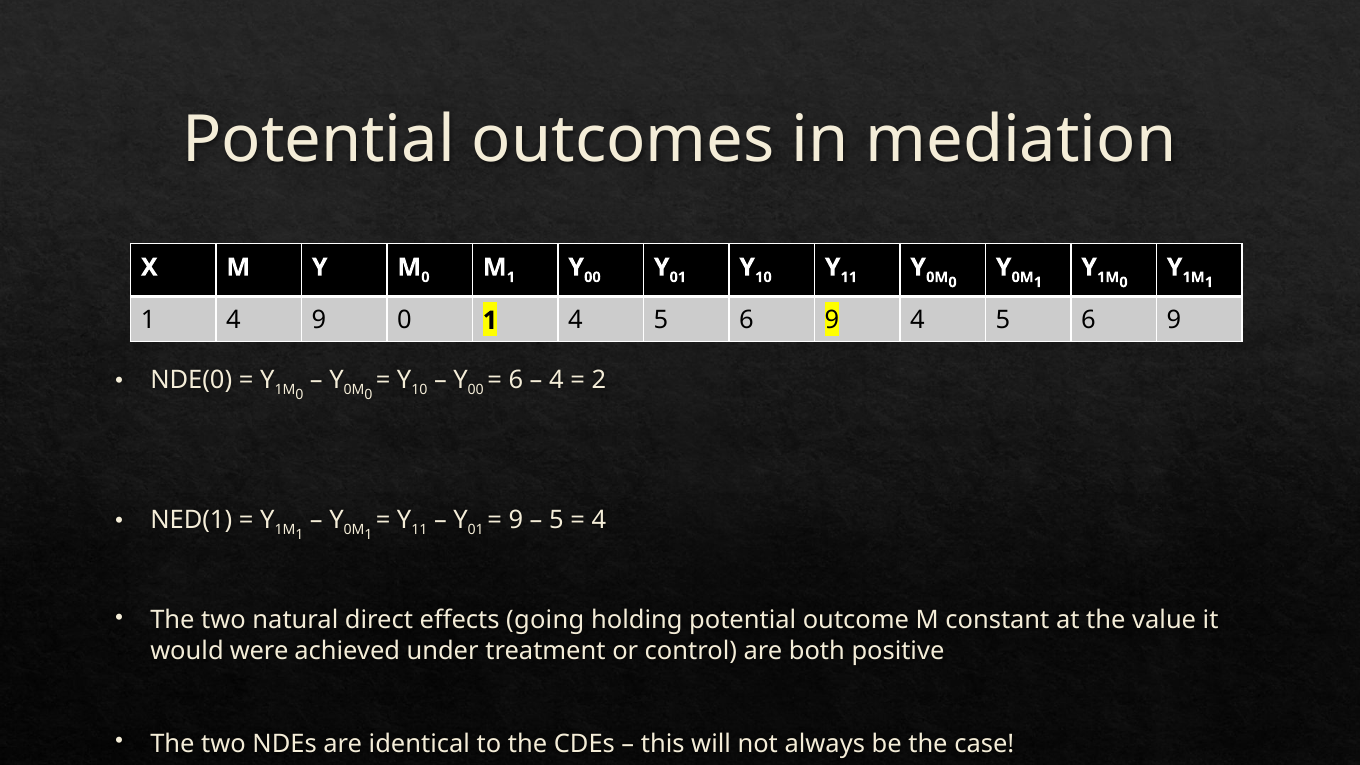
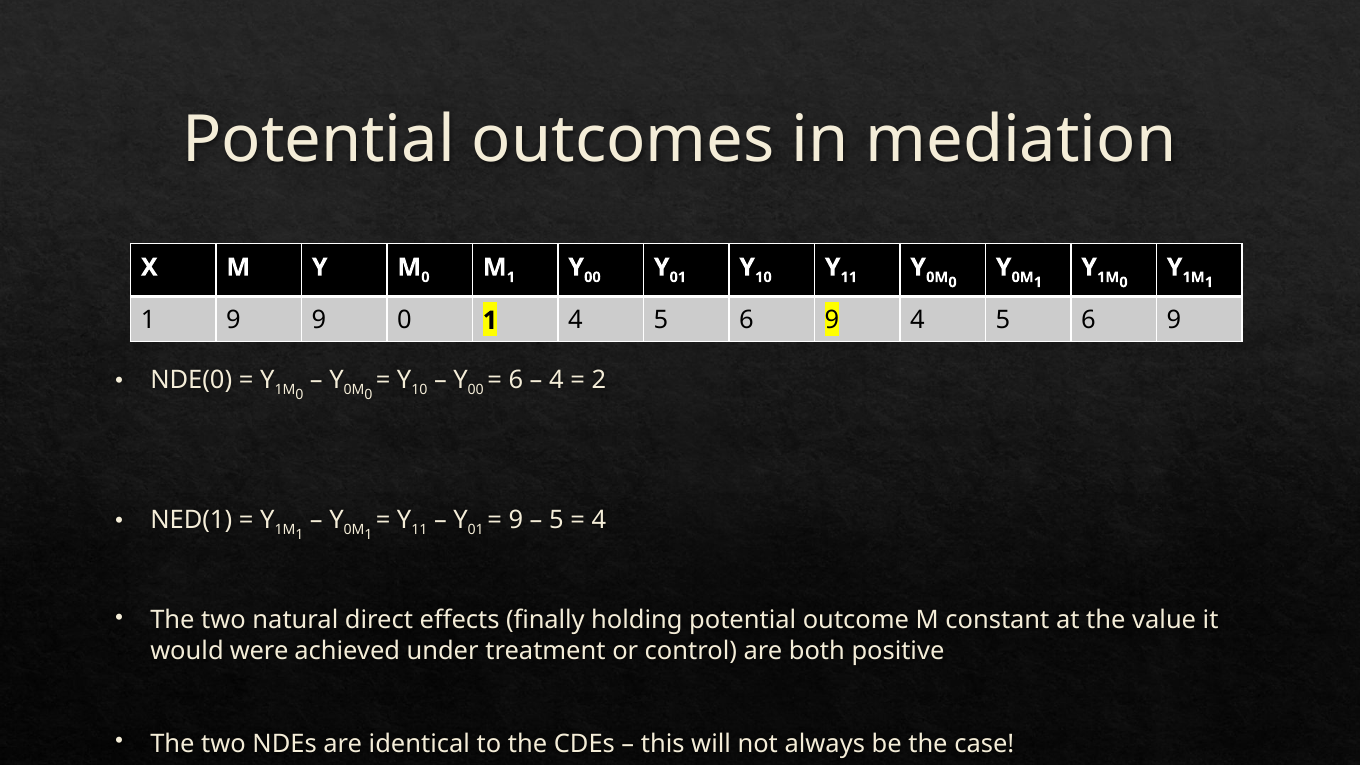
4: 4 -> 9 (234, 320)
going: going -> finally (545, 620)
